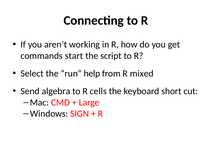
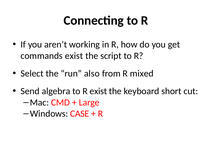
commands start: start -> exist (74, 56)
help: help -> also (92, 73)
R cells: cells -> exist (98, 91)
SIGN: SIGN -> CASE (80, 114)
